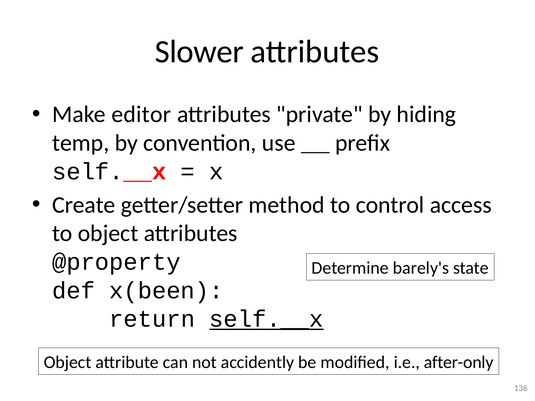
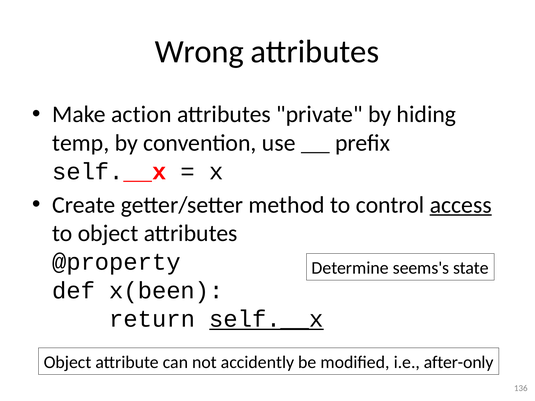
Slower: Slower -> Wrong (199, 52)
editor: editor -> action (141, 115)
access underline: none -> present (461, 205)
barely's: barely's -> seems's (421, 268)
